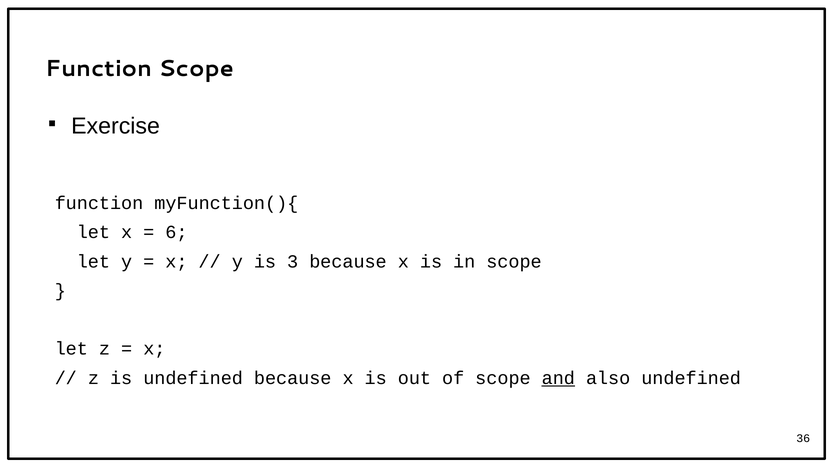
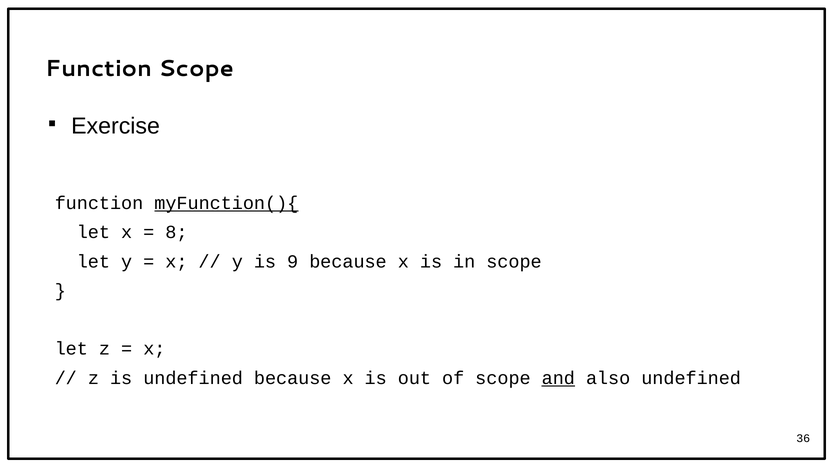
myFunction(){ underline: none -> present (226, 203)
6: 6 -> 8 (176, 233)
3: 3 -> 9 (293, 262)
